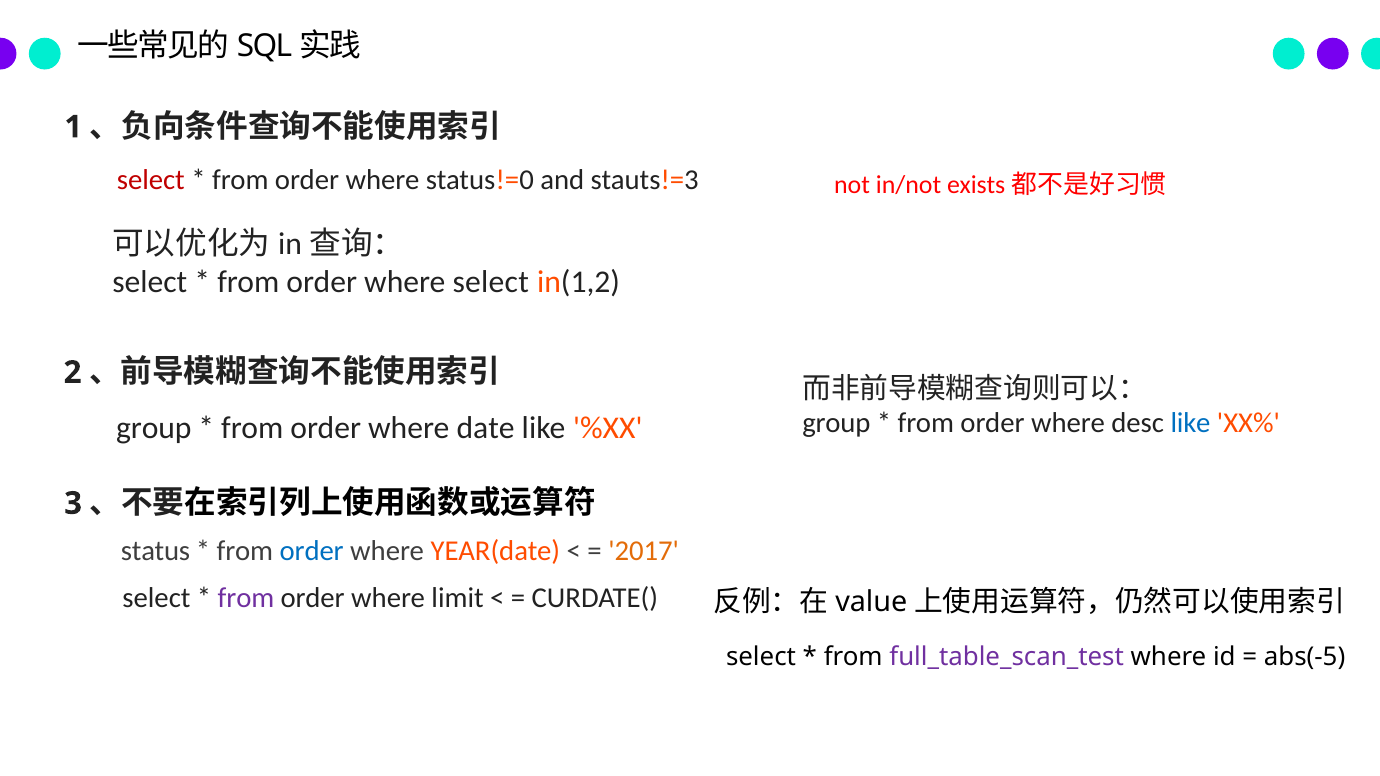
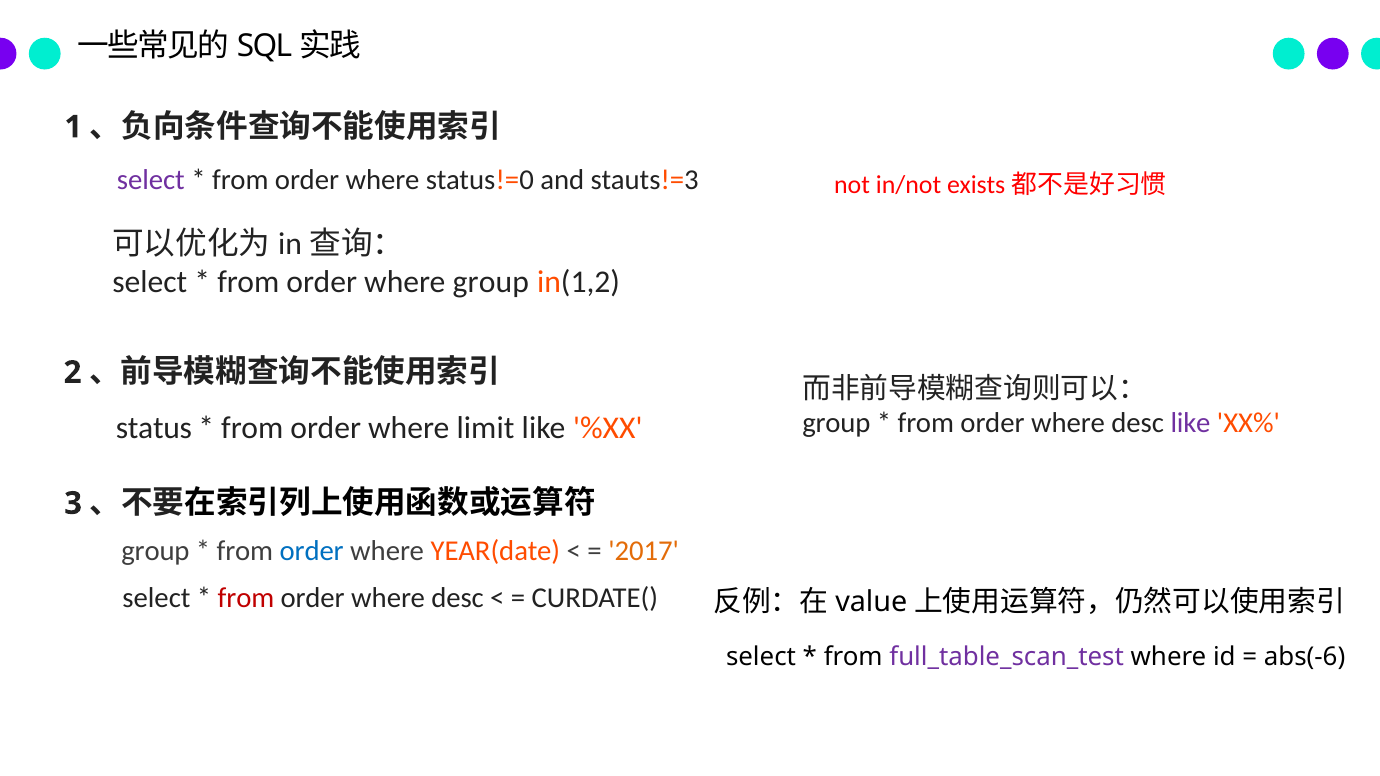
select colour: red -> purple (151, 180)
where select: select -> group (491, 282)
like colour: blue -> purple (1190, 423)
group: group -> status (154, 428)
date: date -> limit (485, 428)
status: status -> group (155, 552)
from colour: purple -> red (246, 598)
limit: limit -> desc (458, 598)
abs(-5: abs(-5 -> abs(-6 (1305, 657)
